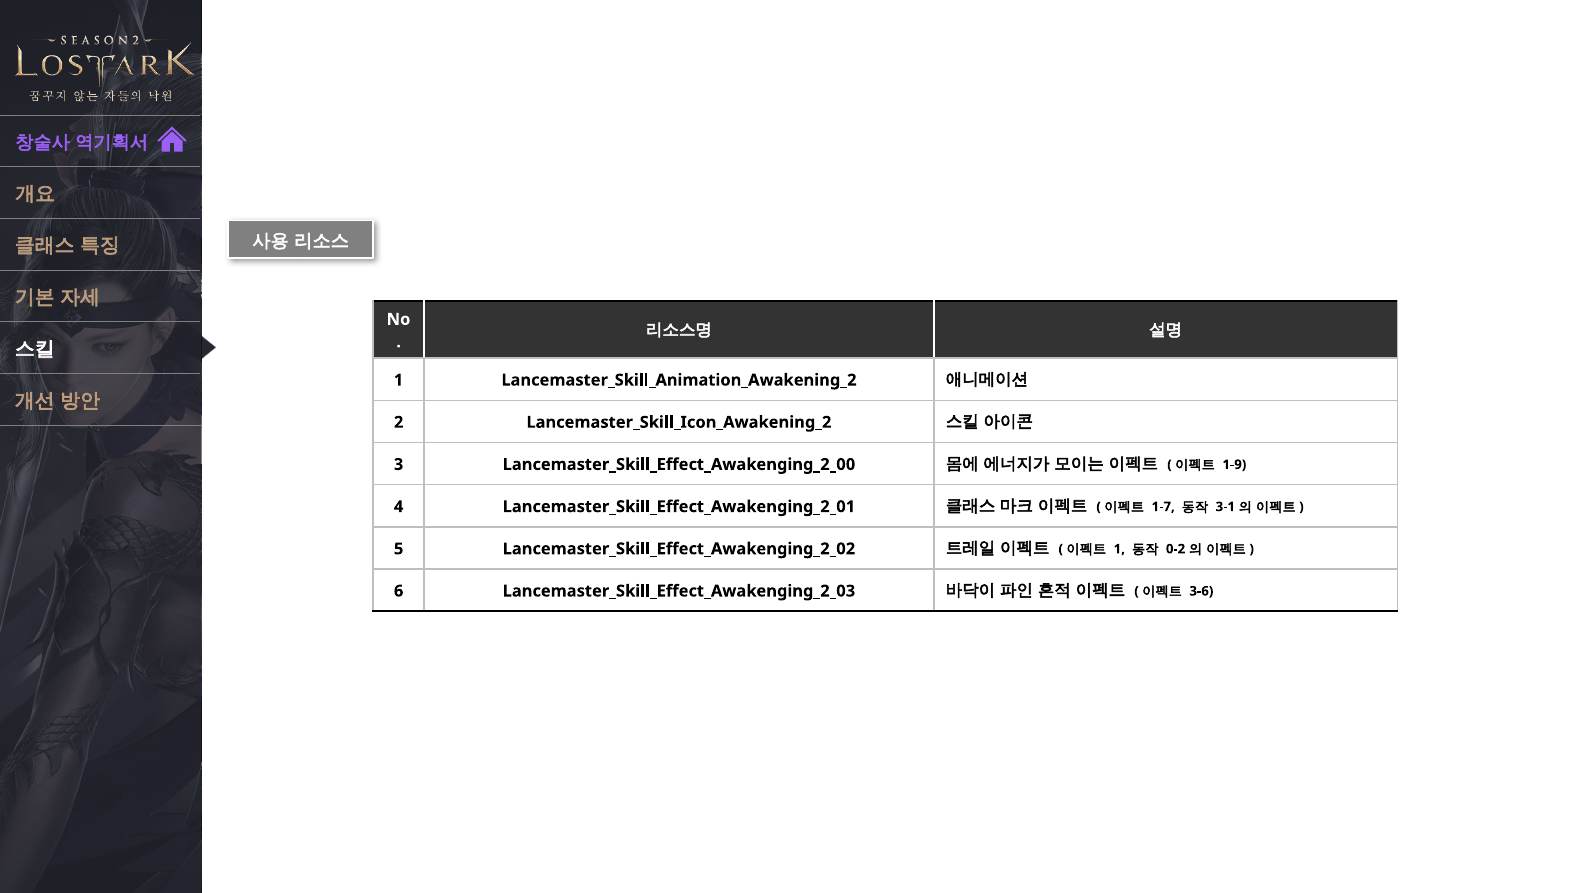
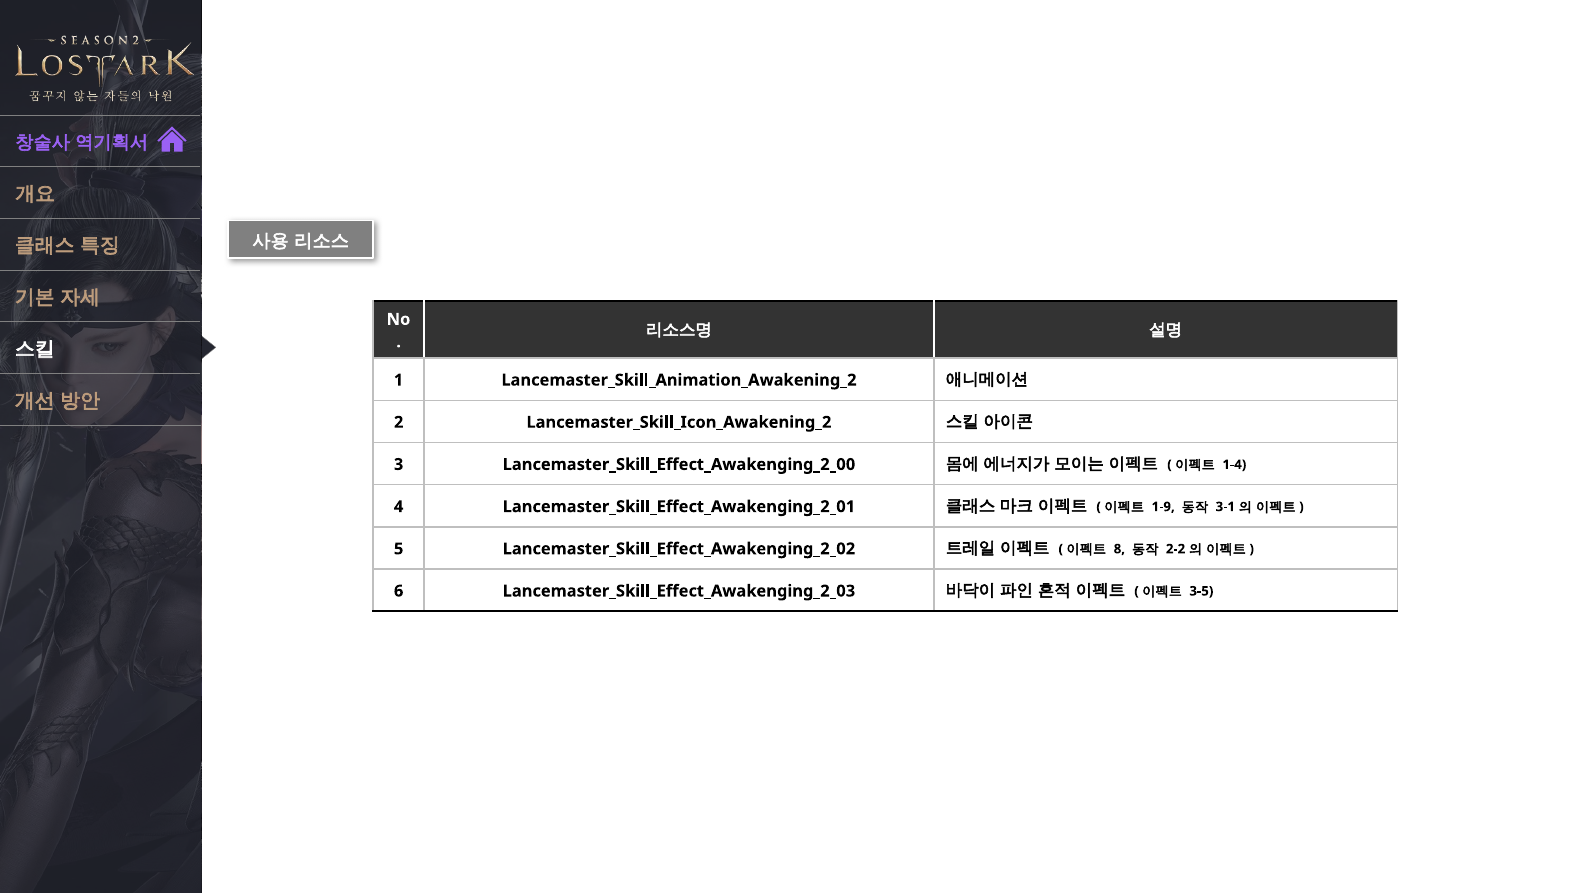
1-9: 1-9 -> 1-4 (1234, 464)
1-7: 1-7 -> 1-9 (1163, 507)
1: 1 -> 8 (1119, 549)
0-2: 0-2 -> 2-2 (1176, 549)
3-6: 3-6 -> 3-5 (1201, 591)
